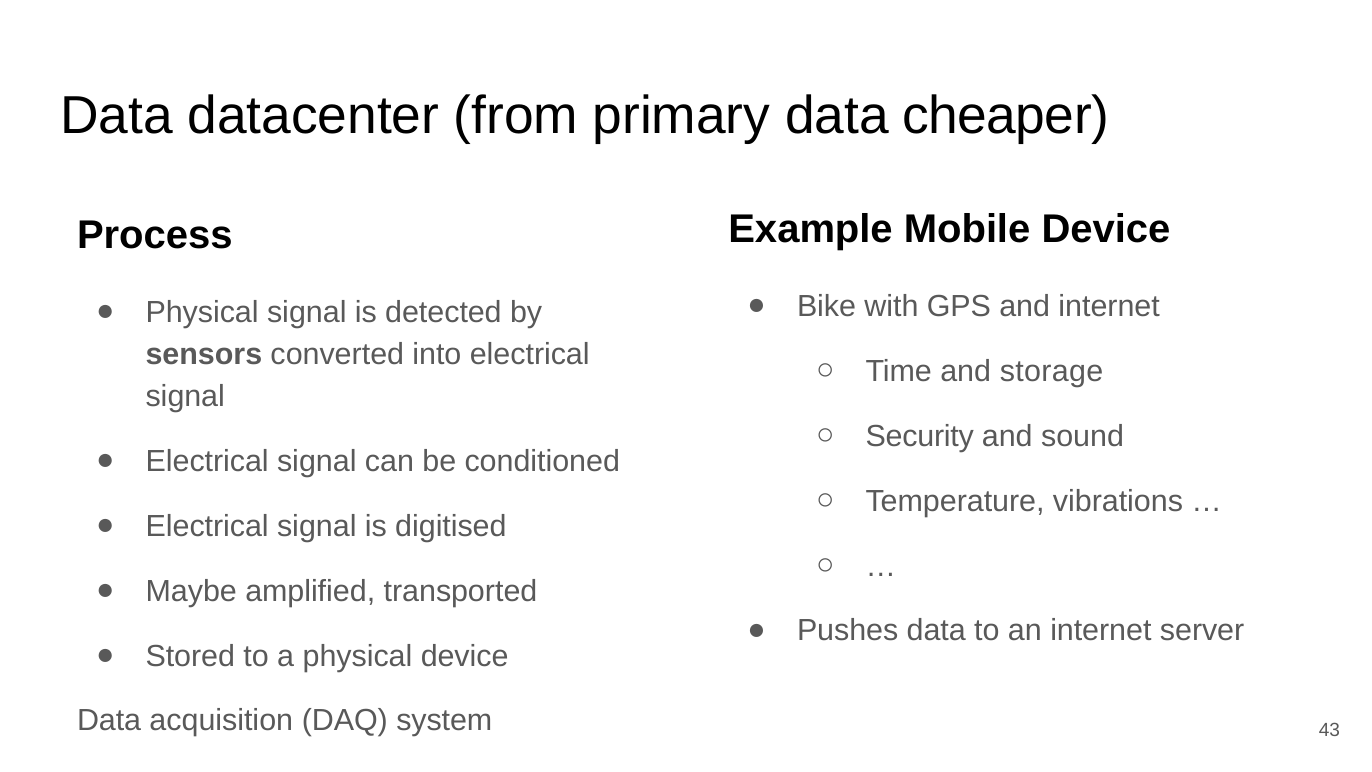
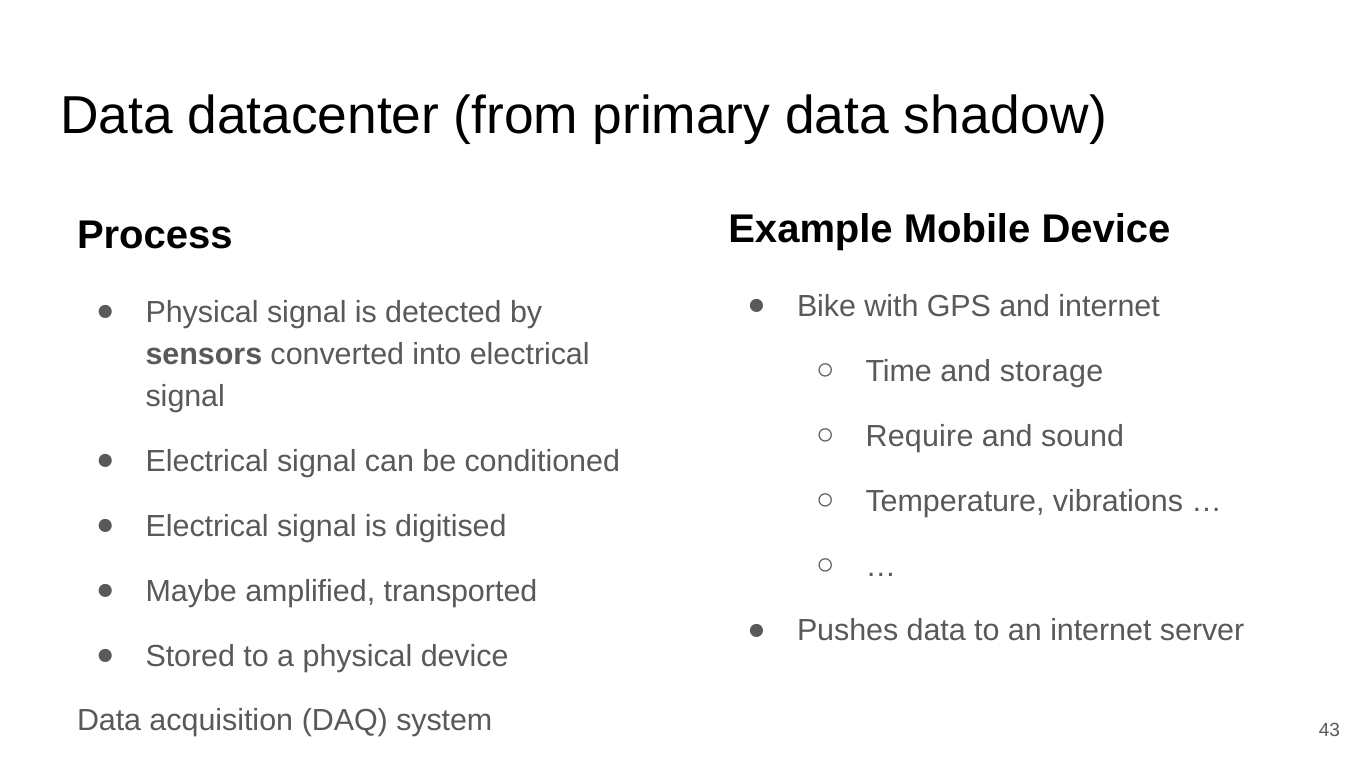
cheaper: cheaper -> shadow (1005, 116)
Security: Security -> Require (920, 436)
